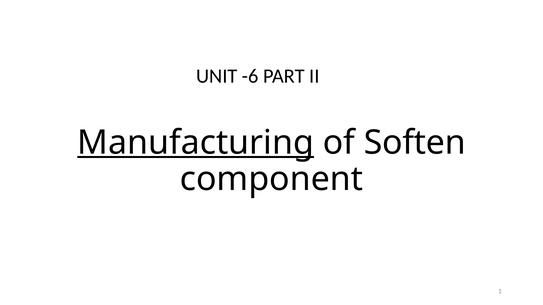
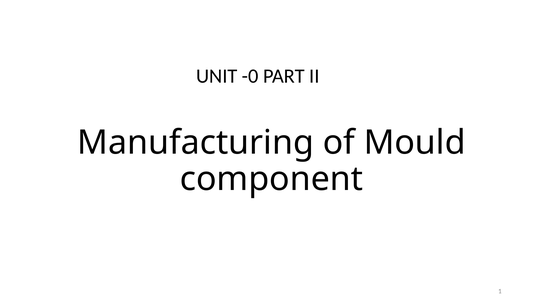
-6: -6 -> -0 (250, 76)
Manufacturing underline: present -> none (196, 143)
Soften: Soften -> Mould (415, 143)
